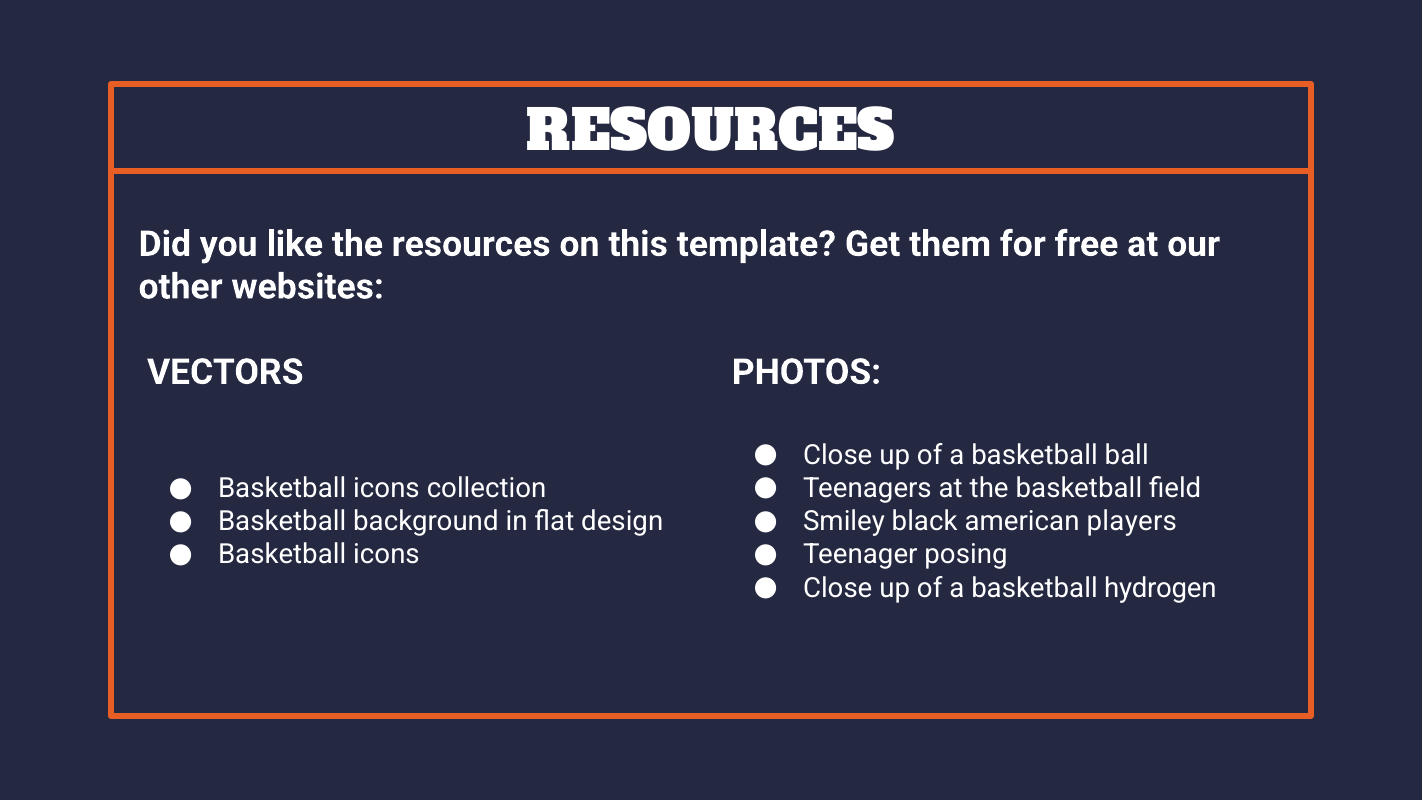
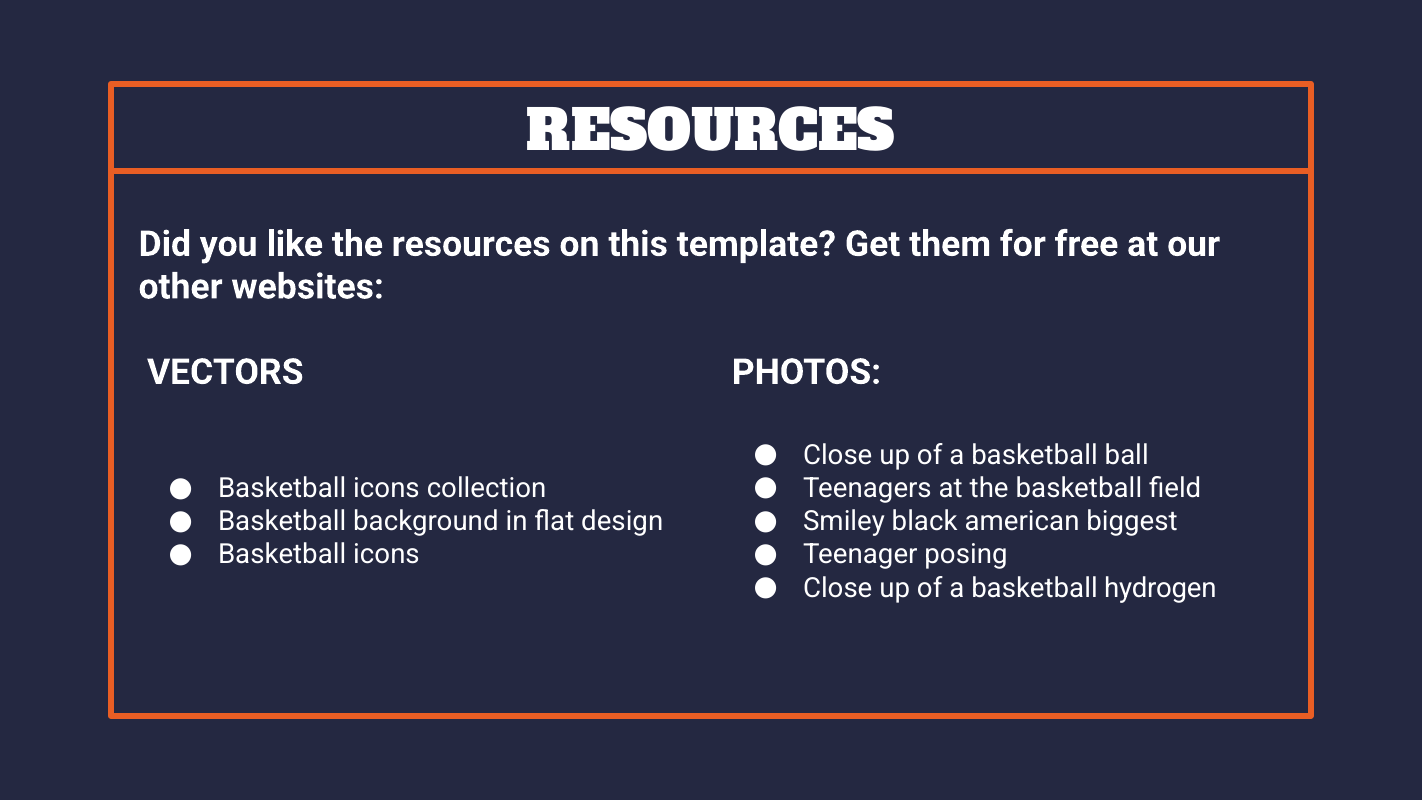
players: players -> biggest (1132, 521)
